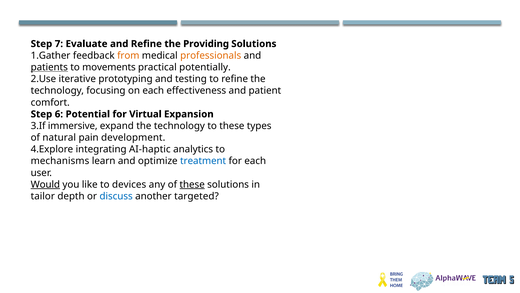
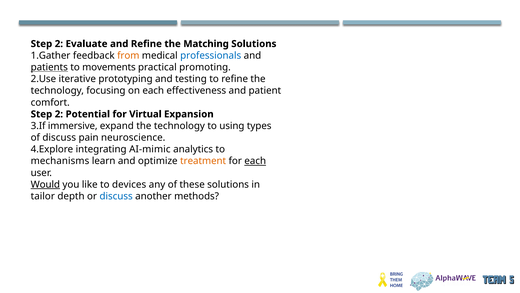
7: 7 -> 2 (59, 44)
Providing: Providing -> Matching (206, 44)
professionals colour: orange -> blue (211, 55)
potentially: potentially -> promoting (205, 67)
6: 6 -> 2 (59, 114)
to these: these -> using (232, 126)
of natural: natural -> discuss (59, 137)
development: development -> neuroscience (133, 137)
AI-haptic: AI-haptic -> AI-mimic (150, 149)
treatment colour: blue -> orange (203, 161)
each underline: none -> present (255, 161)
these underline: present -> none (192, 184)
targeted: targeted -> methods (197, 196)
